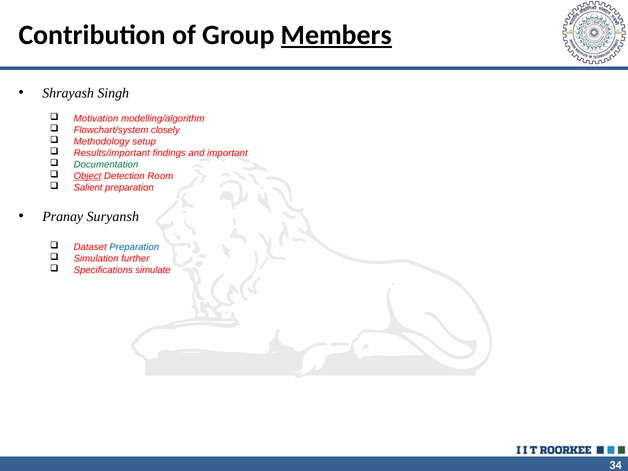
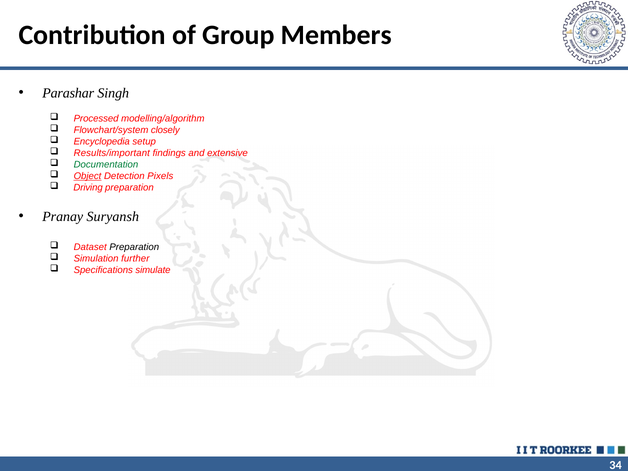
Members underline: present -> none (336, 35)
Shrayash: Shrayash -> Parashar (68, 93)
Motivation: Motivation -> Processed (96, 118)
Methodology: Methodology -> Encyclopedia (102, 141)
important: important -> extensive (228, 153)
Room: Room -> Pixels (160, 176)
Salient: Salient -> Driving (88, 188)
Preparation colour: blue -> black (134, 247)
